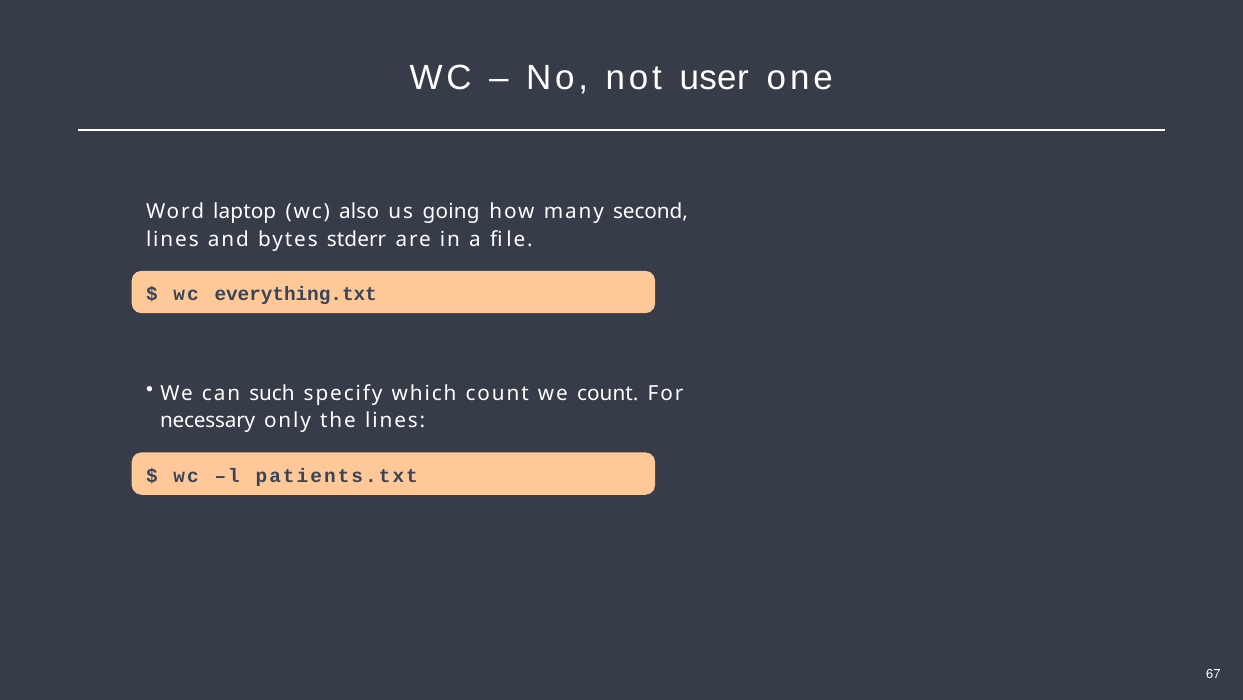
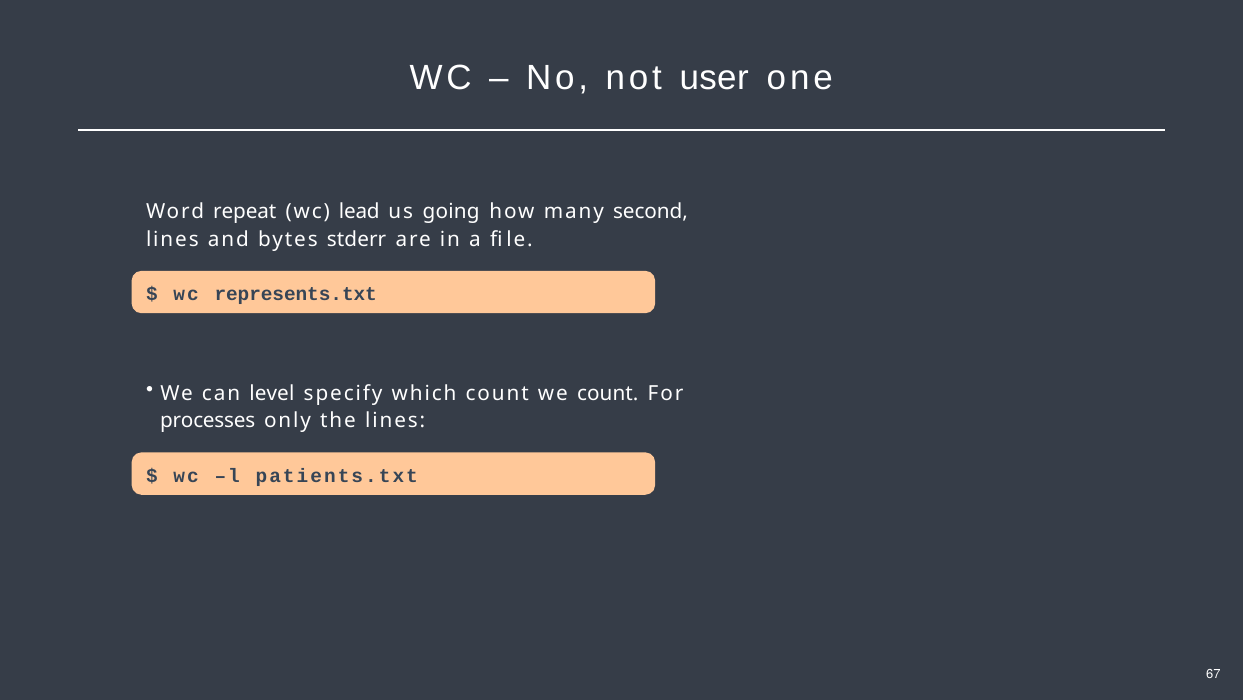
laptop: laptop -> repeat (245, 212)
also: also -> lead (359, 212)
everything.txt: everything.txt -> represents.txt (296, 294)
such: such -> level (272, 393)
necessary: necessary -> processes (208, 420)
